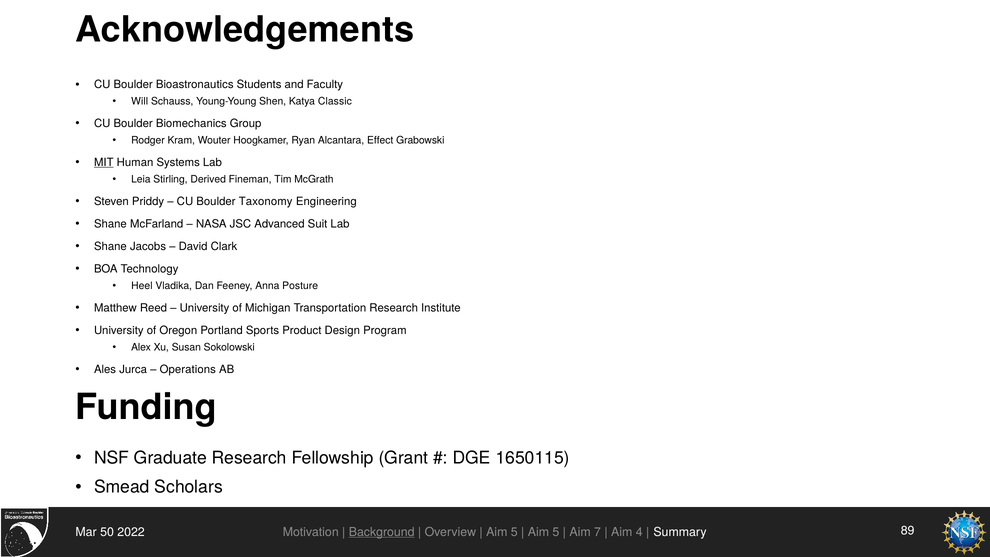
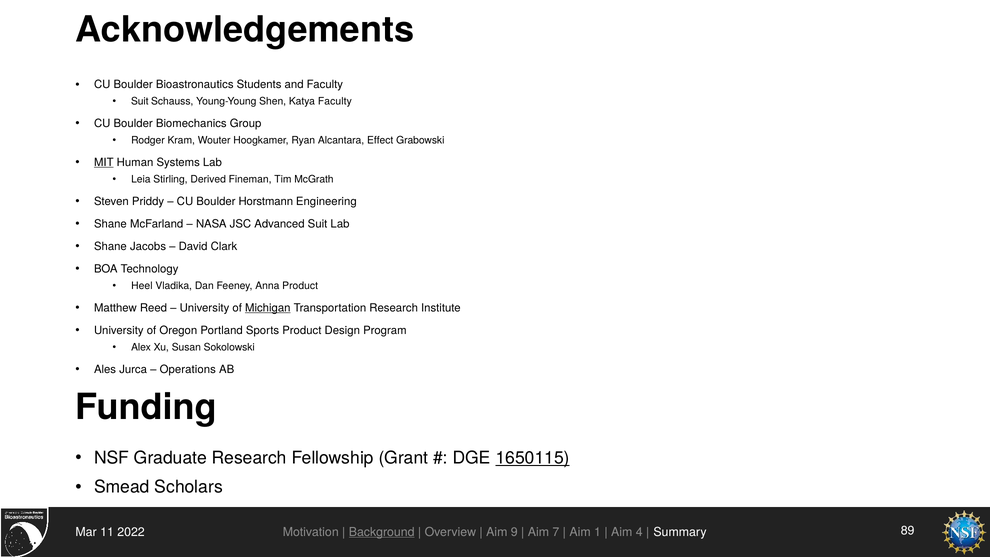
Will: Will -> Suit (140, 102)
Katya Classic: Classic -> Faculty (335, 102)
Taxonomy: Taxonomy -> Horstmann (266, 201)
Anna Posture: Posture -> Product (300, 286)
Michigan underline: none -> present (268, 308)
1650115 underline: none -> present (533, 458)
50: 50 -> 11 (107, 532)
5: 5 -> 9 (514, 532)
5: 5 -> 7 (556, 532)
7: 7 -> 1 (598, 532)
